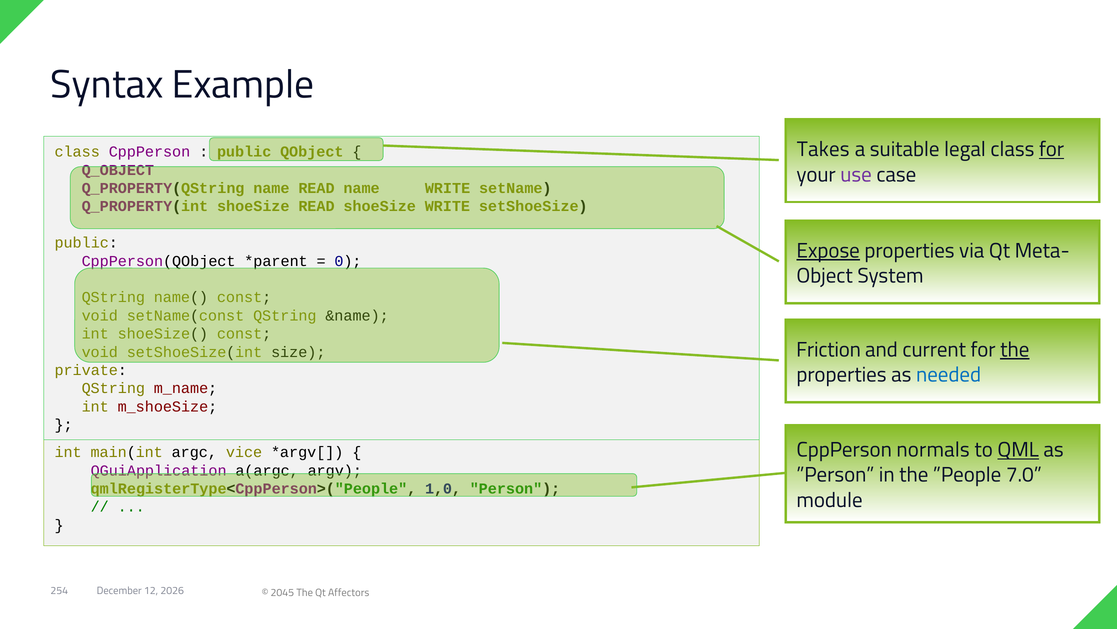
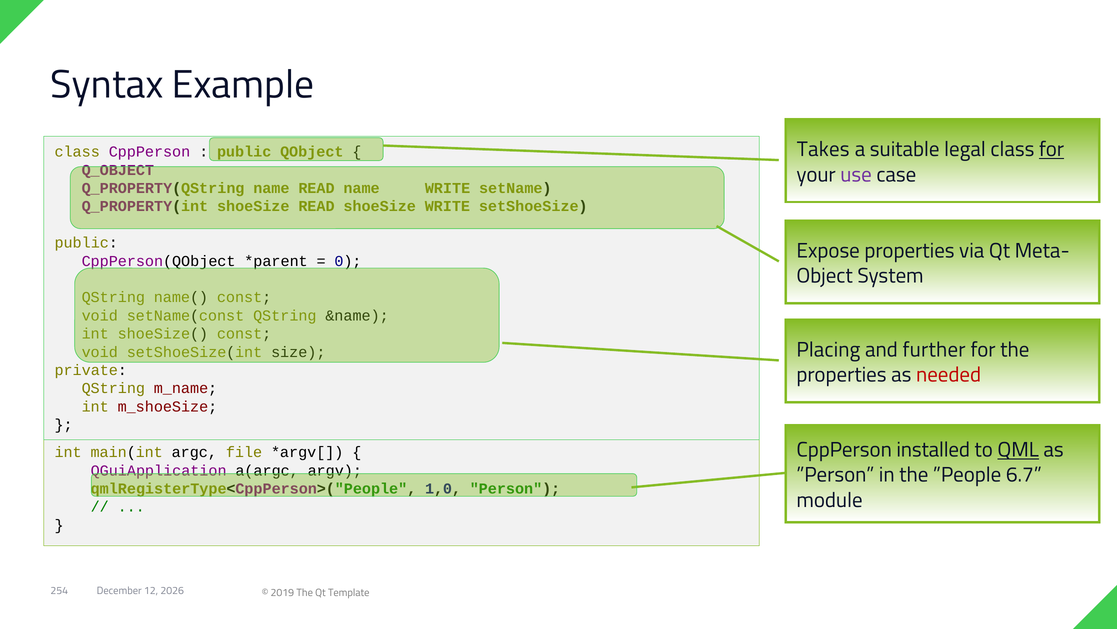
Expose underline: present -> none (828, 251)
Friction: Friction -> Placing (828, 350)
current: current -> further (934, 350)
the underline: present -> none (1015, 350)
needed colour: blue -> red (949, 375)
normals: normals -> installed (933, 450)
vice: vice -> file (244, 452)
7.0: 7.0 -> 6.7 (1024, 475)
2045: 2045 -> 2019 (282, 592)
Affectors: Affectors -> Template (349, 592)
